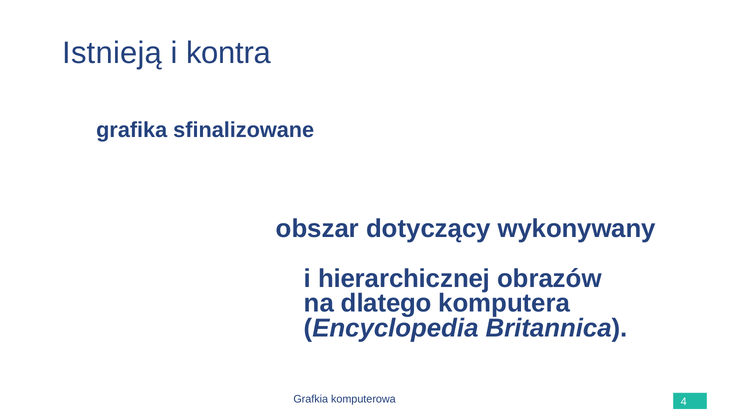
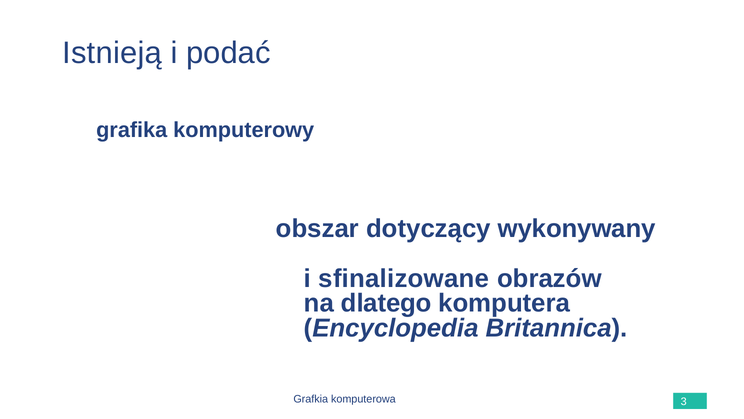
kontra: kontra -> podać (228, 53)
sfinalizowane: sfinalizowane -> komputerowy (244, 130)
hierarchicznej: hierarchicznej -> sfinalizowane (404, 278)
4: 4 -> 3 (684, 401)
